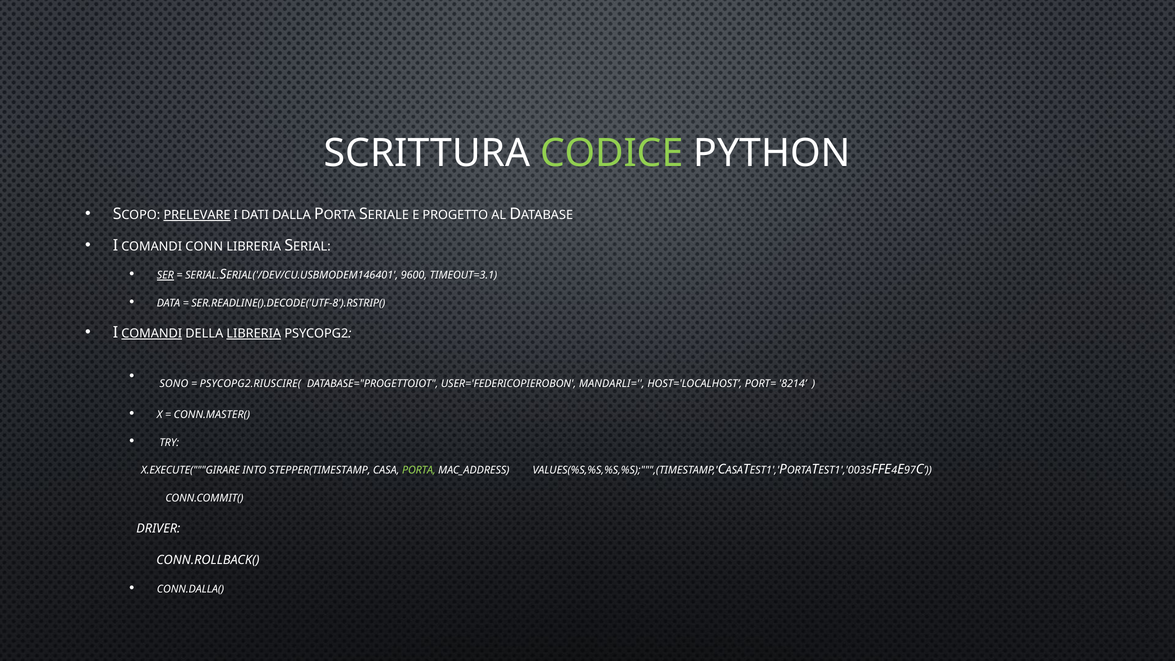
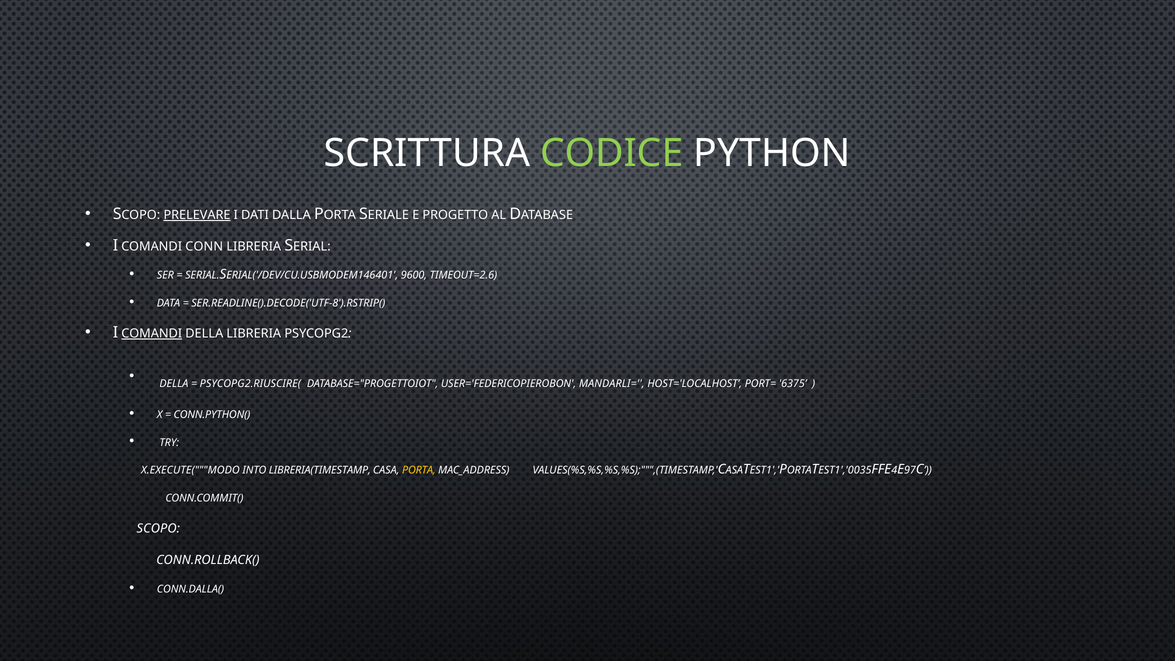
SER underline: present -> none (165, 275)
TIMEOUT=3.1: TIMEOUT=3.1 -> TIMEOUT=2.6 (463, 275)
LIBRERIA underline: present -> none (254, 334)
SONO: SONO -> DELLA (174, 383)
8214: 8214 -> 6375 (793, 383)
CONN.MASTER(: CONN.MASTER( -> CONN.PYTHON( (212, 415)
X.EXECUTE("""GIRARE: X.EXECUTE("""GIRARE -> X.EXECUTE("""MODO (190, 470)
STEPPER(TIMESTAMP: STEPPER(TIMESTAMP -> LIBRERIA(TIMESTAMP (320, 470)
PORTA colour: light green -> yellow (419, 470)
DRIVER: DRIVER -> SCOPO (158, 529)
